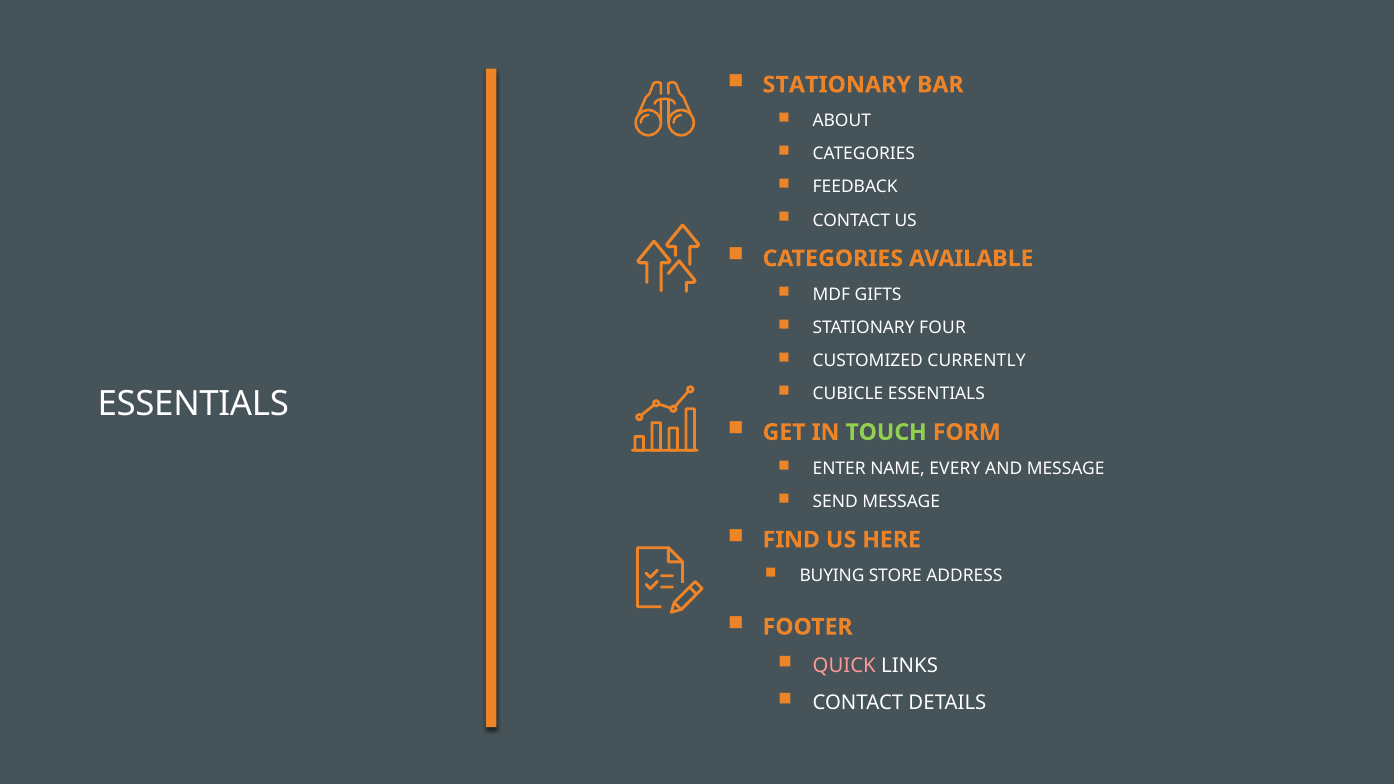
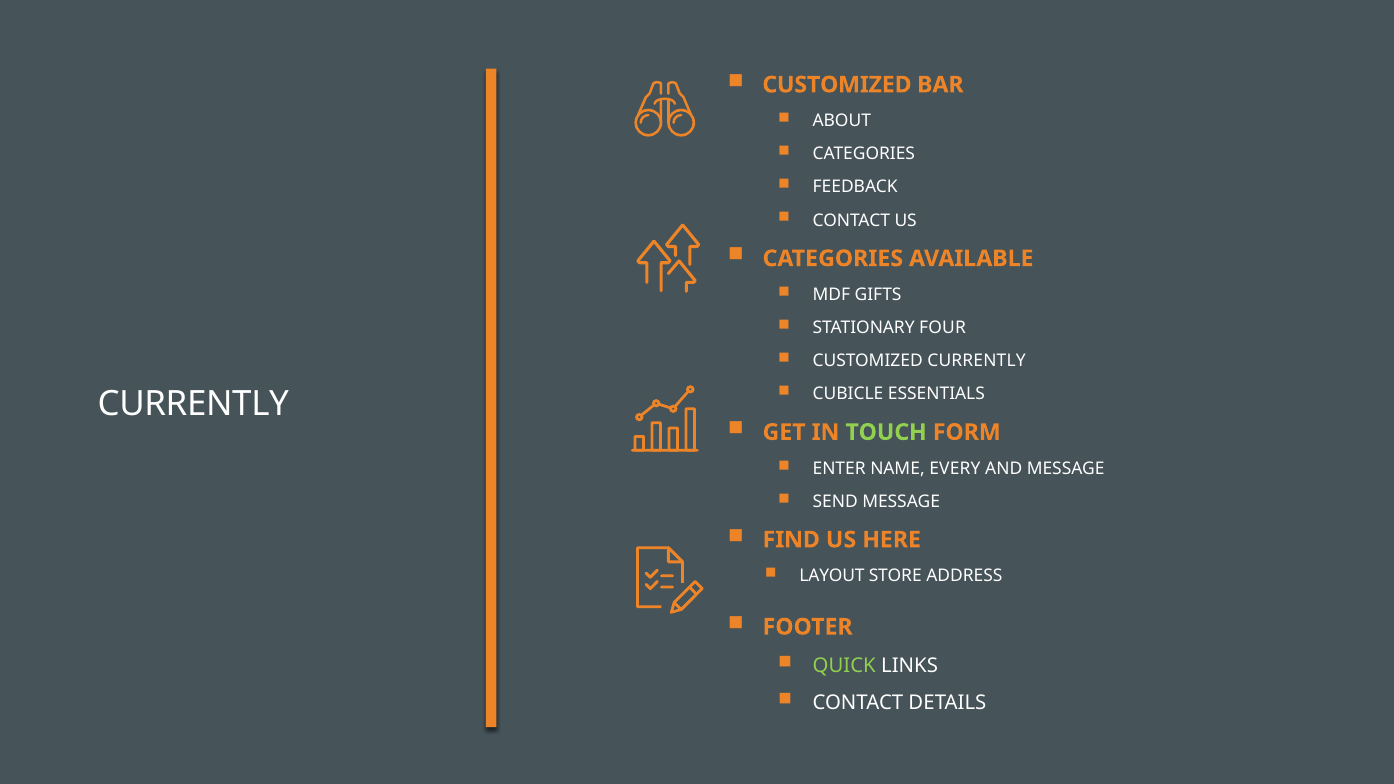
STATIONARY: STATIONARY -> CUSTOMIZED (837, 85)
ESSENTIALS: ESSENTIALS -> CURRENTLY (193, 404)
BUYING: BUYING -> LAYOUT (832, 576)
QUICK colour: pink -> light green (844, 666)
